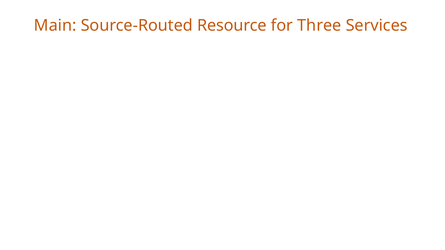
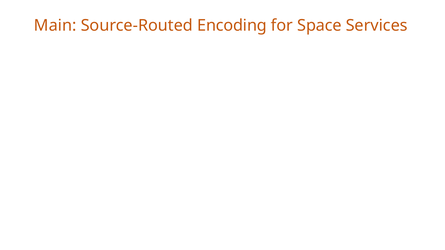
Resource: Resource -> Encoding (232, 26)
Three: Three -> Space (319, 26)
